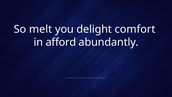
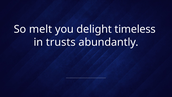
comfort: comfort -> timeless (135, 29)
afford: afford -> trusts (61, 42)
